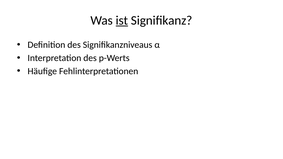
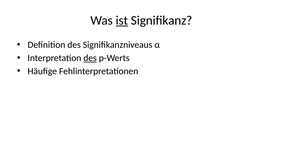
des underline: none -> present (90, 58)
